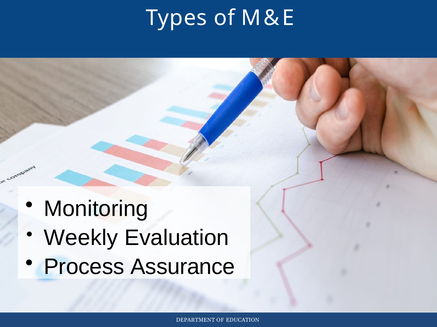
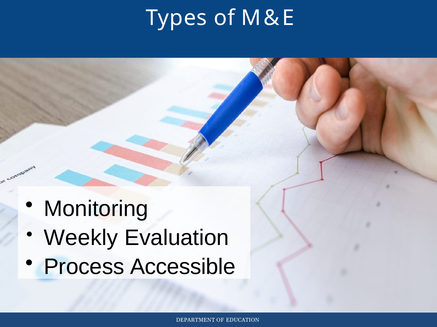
Assurance: Assurance -> Accessible (183, 267)
